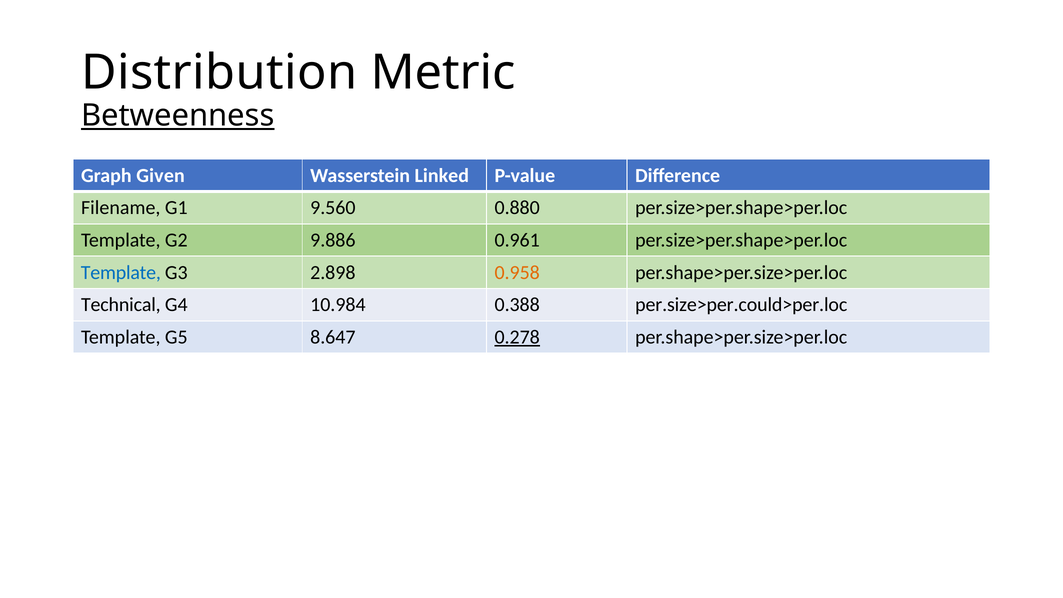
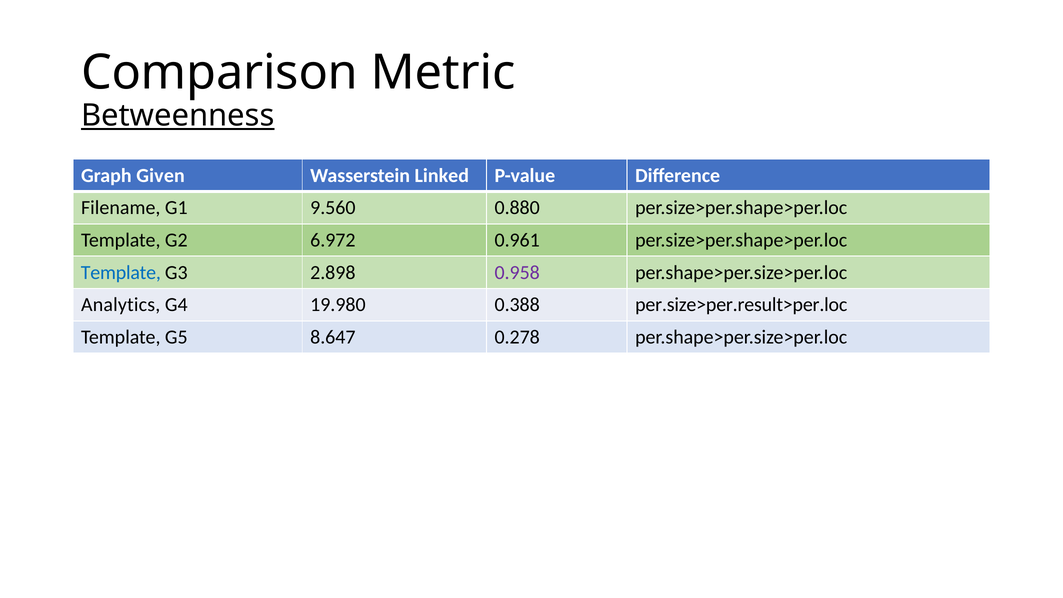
Distribution: Distribution -> Comparison (220, 73)
9.886: 9.886 -> 6.972 (333, 240)
0.958 colour: orange -> purple (517, 273)
Technical: Technical -> Analytics (121, 305)
10.984: 10.984 -> 19.980 (338, 305)
per.size>per.could>per.loc: per.size>per.could>per.loc -> per.size>per.result>per.loc (741, 305)
0.278 underline: present -> none (517, 337)
